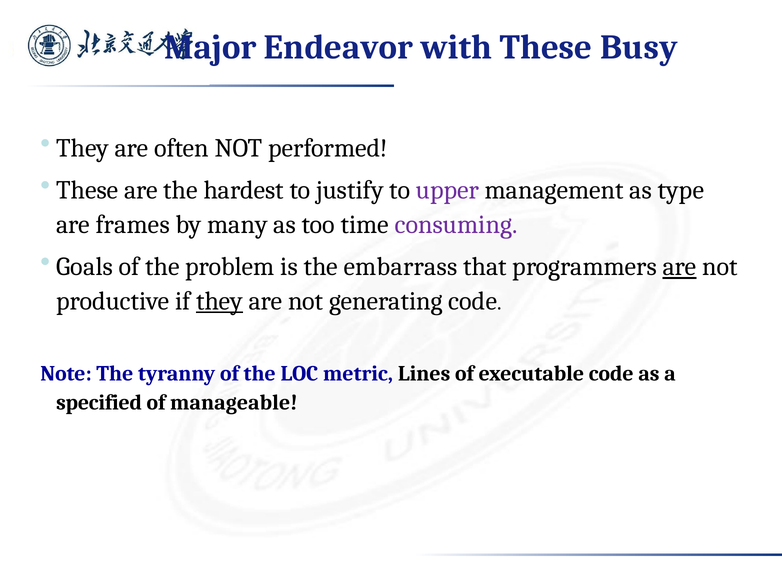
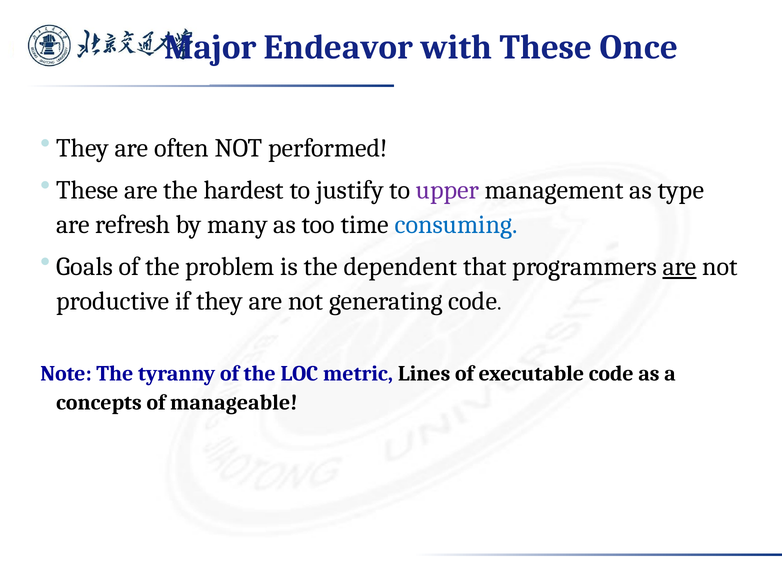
Busy: Busy -> Once (639, 47)
frames: frames -> refresh (133, 225)
consuming colour: purple -> blue (456, 225)
embarrass: embarrass -> dependent (401, 267)
they underline: present -> none (220, 301)
specified: specified -> concepts (99, 403)
